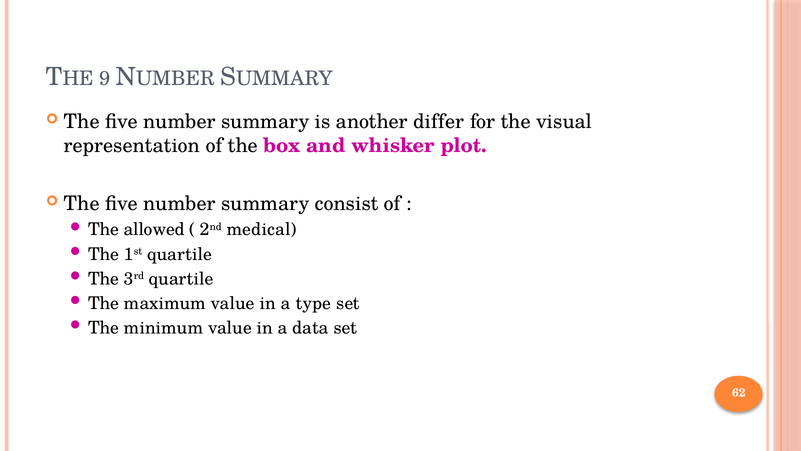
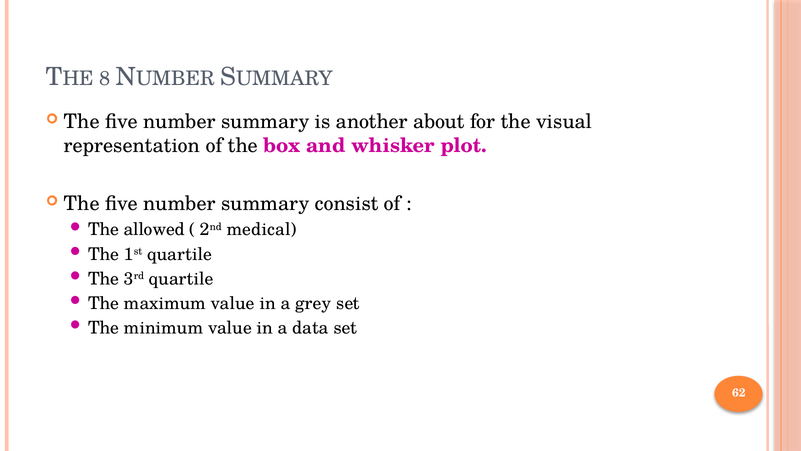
9: 9 -> 8 (105, 79)
differ: differ -> about (439, 122)
type: type -> grey (313, 303)
